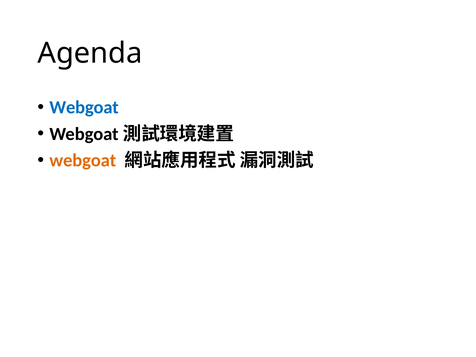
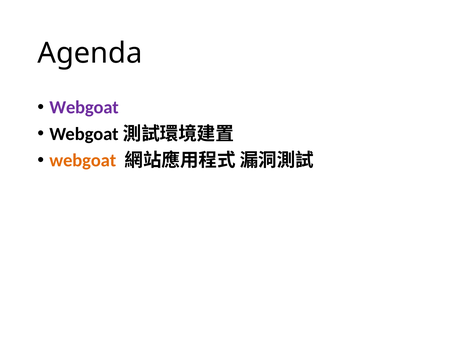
Webgoat colour: blue -> purple (84, 107)
